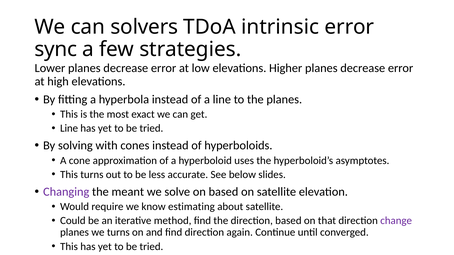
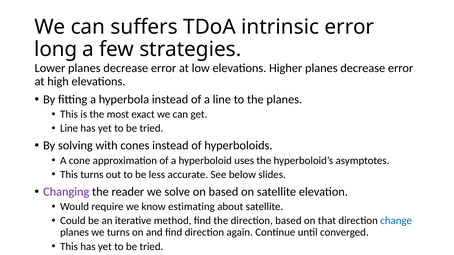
solvers: solvers -> suffers (144, 27)
sync: sync -> long (56, 49)
meant: meant -> reader (128, 192)
change colour: purple -> blue (396, 221)
